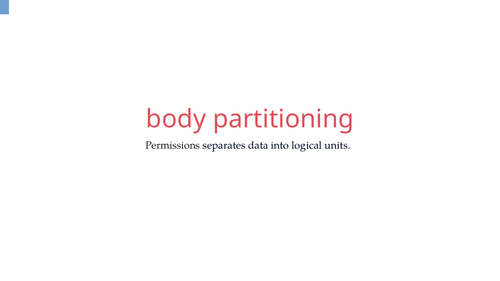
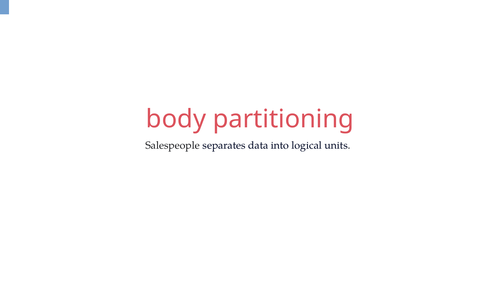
Permissions: Permissions -> Salespeople (173, 146)
